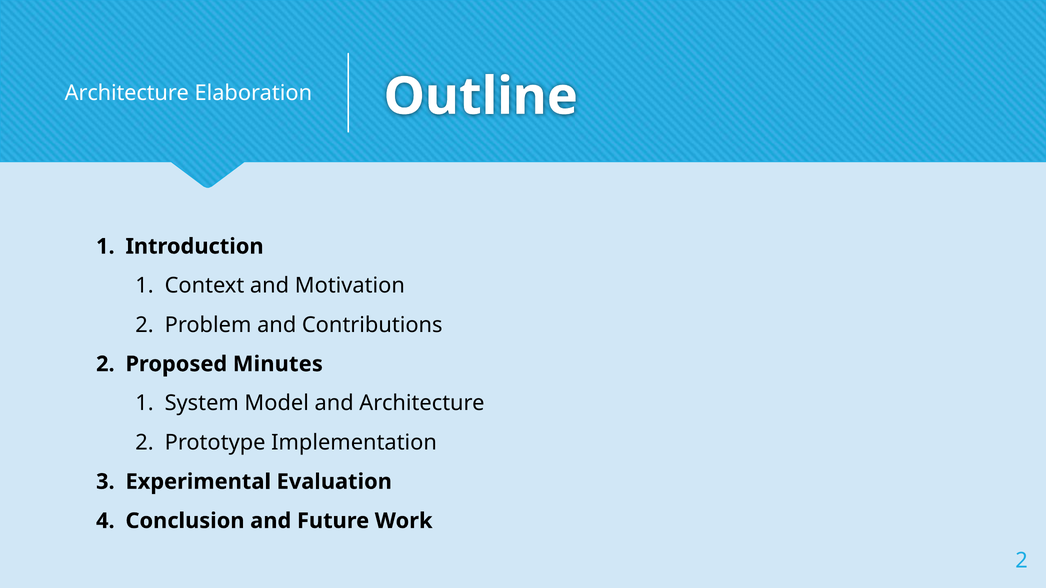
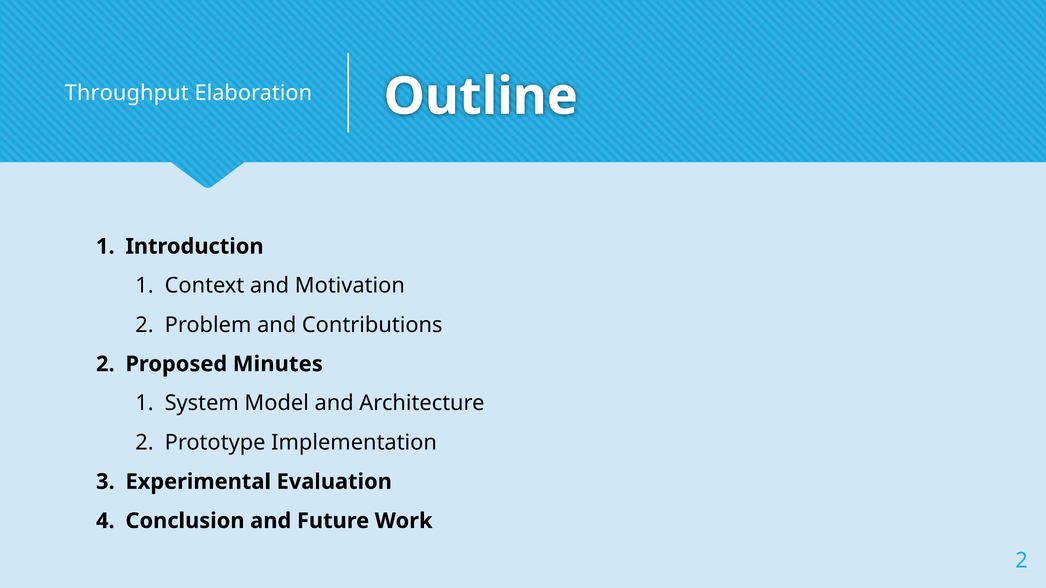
Architecture: Architecture -> Throughput (127, 93)
